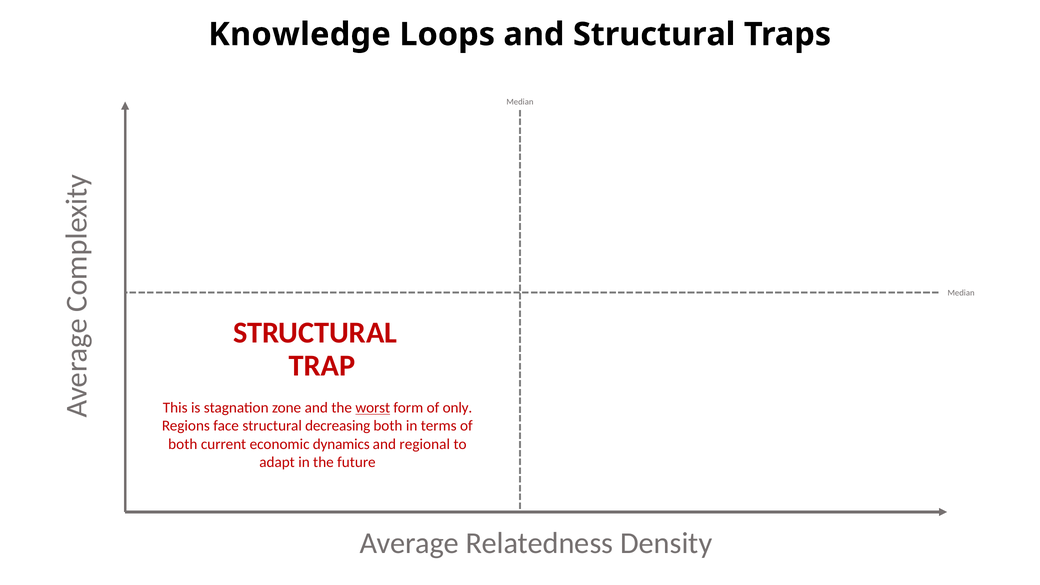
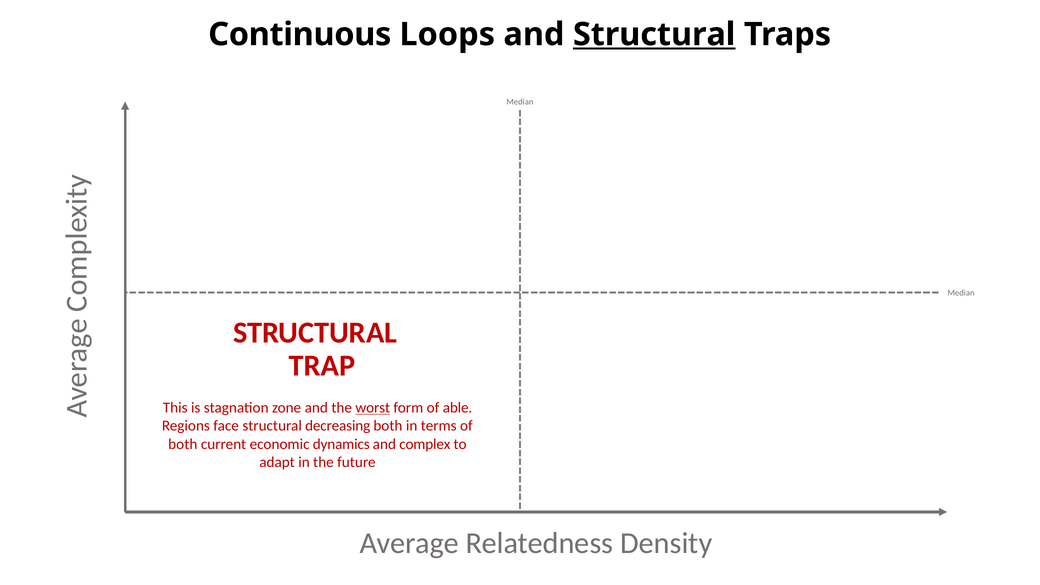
Knowledge: Knowledge -> Continuous (300, 34)
Structural underline: none -> present (654, 34)
only: only -> able (457, 408)
regional: regional -> complex (425, 444)
